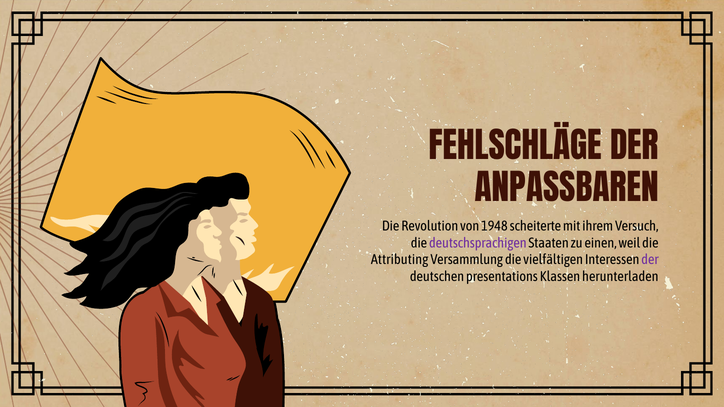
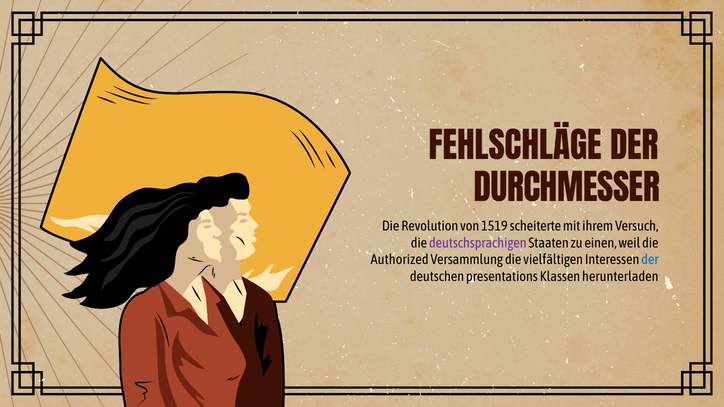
ANPASSBAREN: ANPASSBAREN -> DURCHMESSER (567, 190)
1948: 1948 -> 1519 (494, 226)
Attributing: Attributing -> Authorized (400, 260)
der colour: purple -> blue (650, 260)
